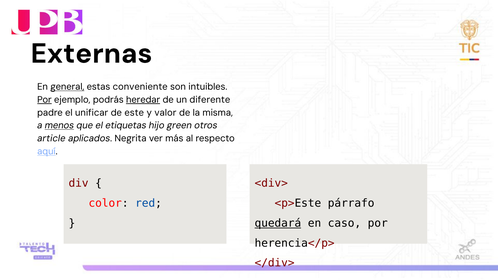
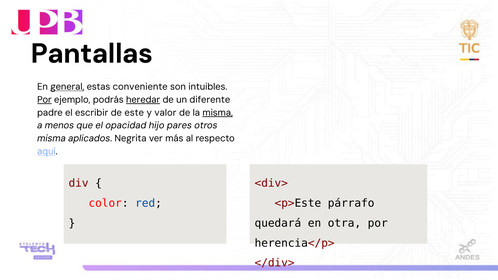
Externas: Externas -> Pantallas (92, 54)
unificar: unificar -> escribir (92, 113)
misma underline: none -> present (218, 113)
menos underline: present -> none (59, 126)
etiquetas: etiquetas -> opacidad (126, 126)
green: green -> pares (179, 126)
article: article -> misma (51, 138)
quedará underline: present -> none (278, 223)
caso: caso -> otra (344, 223)
